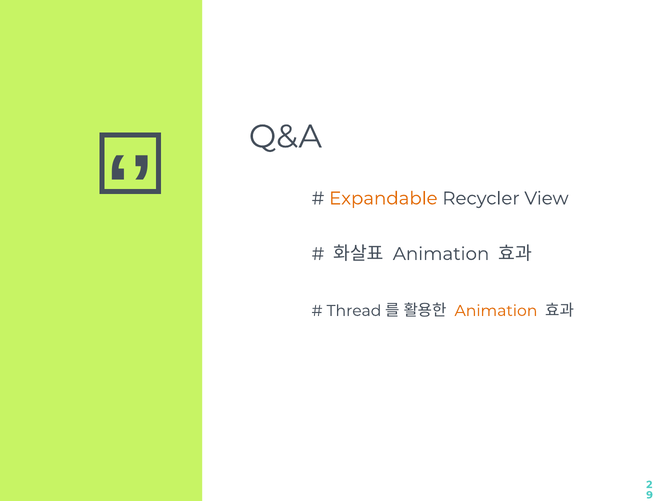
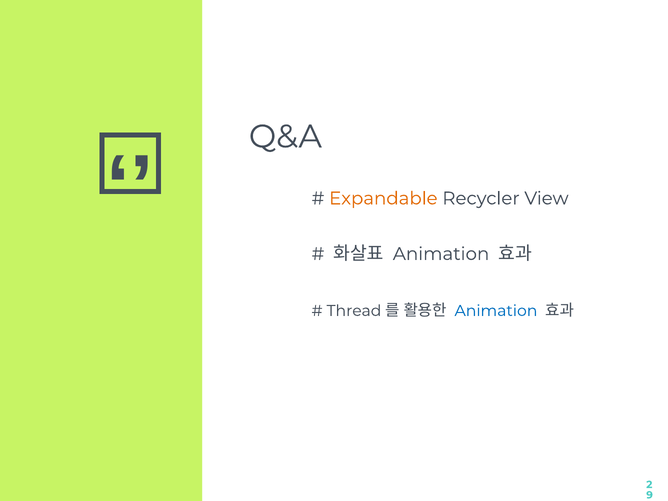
Animation colour: orange -> blue (496, 311)
